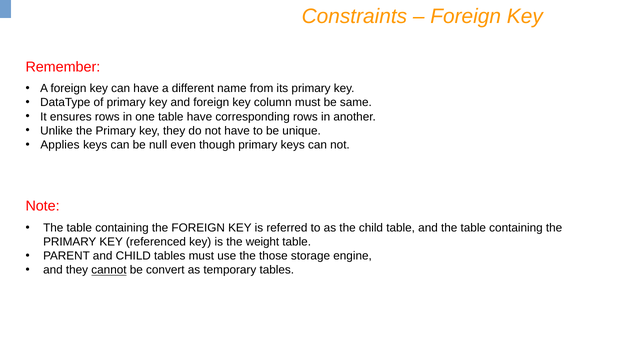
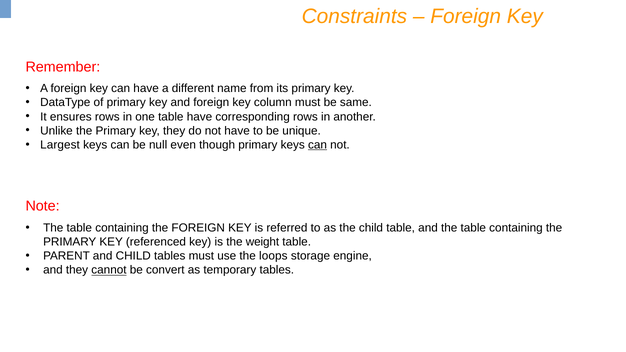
Applies: Applies -> Largest (60, 145)
can underline: none -> present (317, 145)
those: those -> loops (273, 256)
